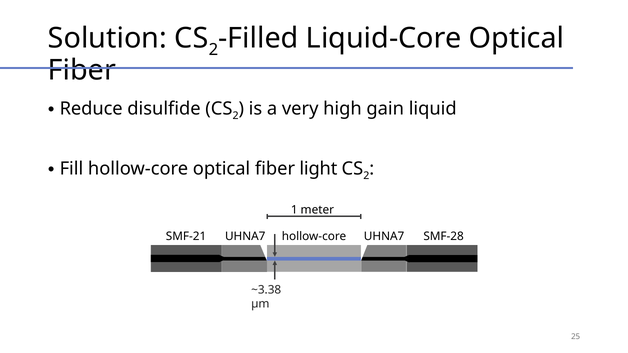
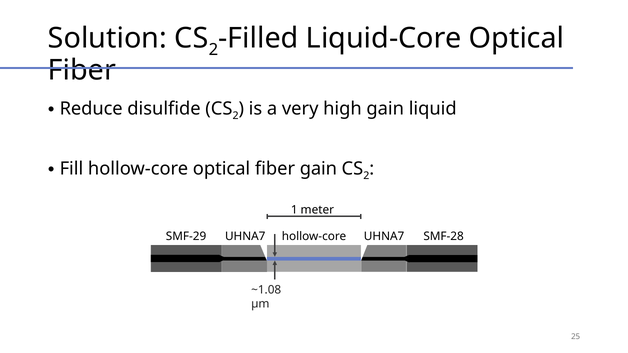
fiber light: light -> gain (318, 169)
SMF-21: SMF-21 -> SMF-29 (186, 236)
~3.38: ~3.38 -> ~1.08 (266, 290)
